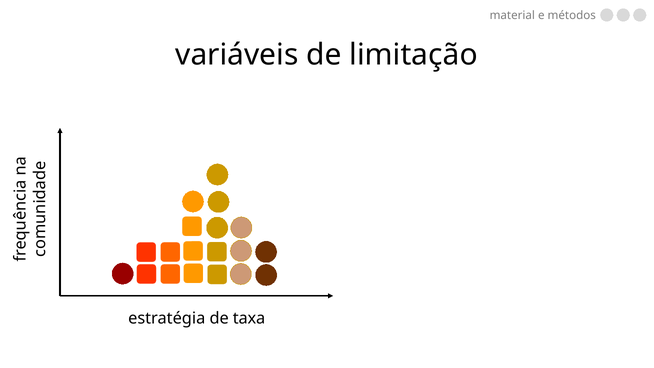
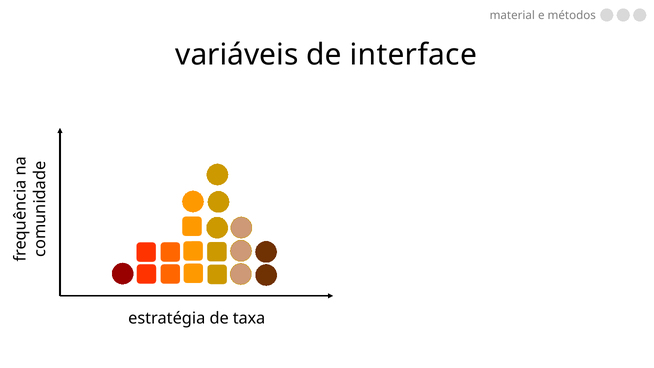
limitação: limitação -> interface (413, 55)
